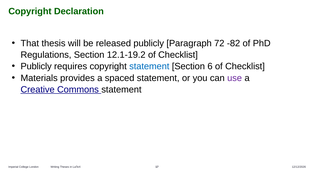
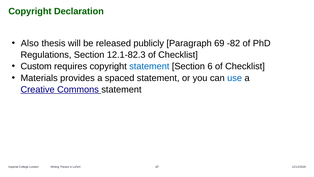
That: That -> Also (30, 43)
72: 72 -> 69 (219, 43)
12.1-19.2: 12.1-19.2 -> 12.1-82.3 (126, 55)
Publicly: Publicly -> Custom (36, 66)
use colour: purple -> blue (235, 78)
